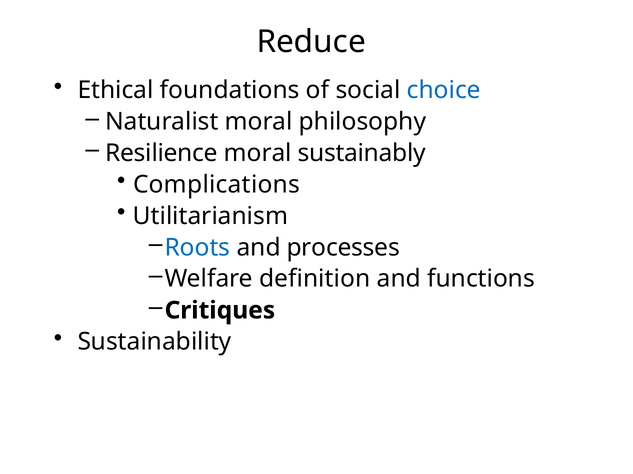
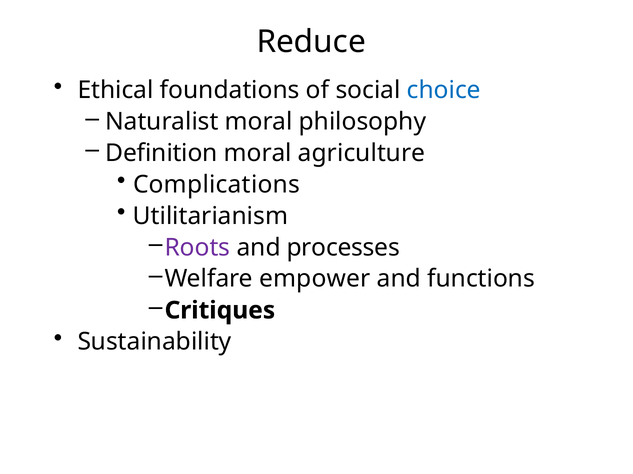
Resilience: Resilience -> Definition (161, 153)
sustainably: sustainably -> agriculture (362, 153)
Roots colour: blue -> purple (197, 248)
definition: definition -> empower (315, 279)
